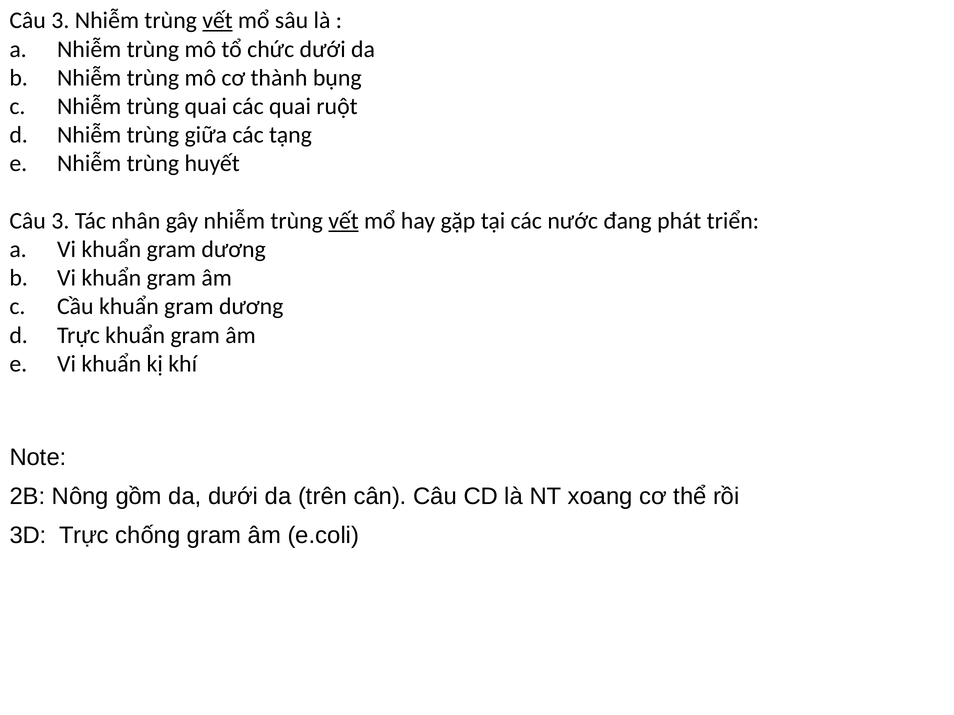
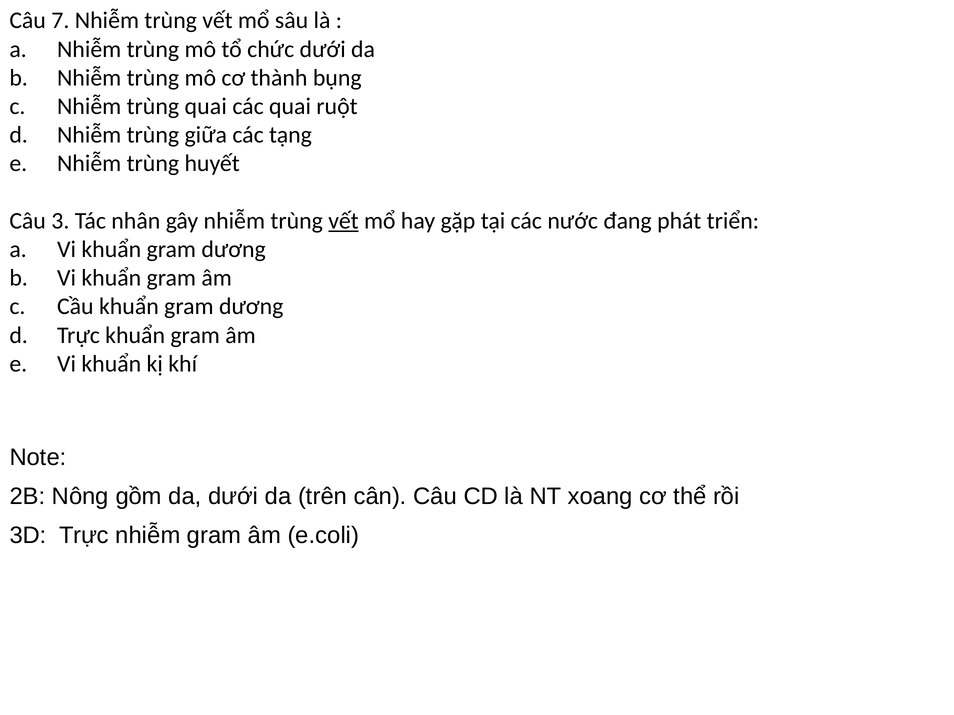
3: 3 -> 7 (60, 21)
vết underline: present -> none (217, 21)
Trực chống: chống -> nhiễm (148, 536)
